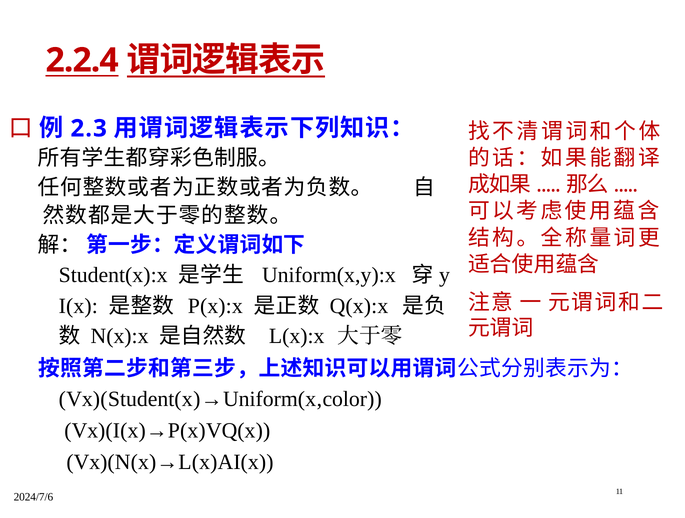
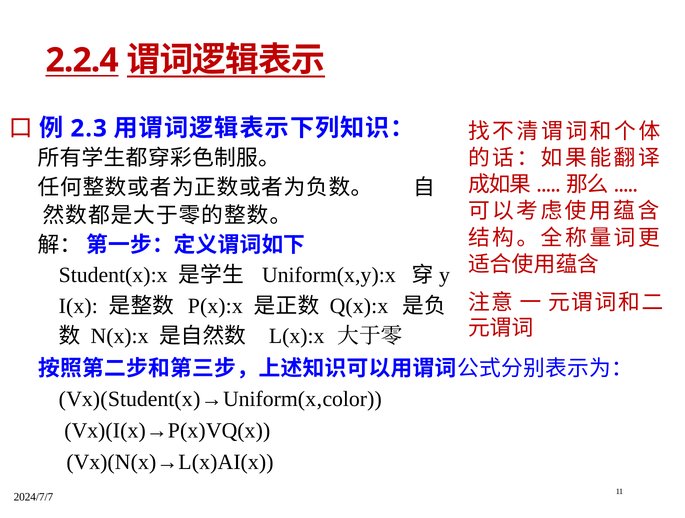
2024/7/6: 2024/7/6 -> 2024/7/7 (33, 497)
